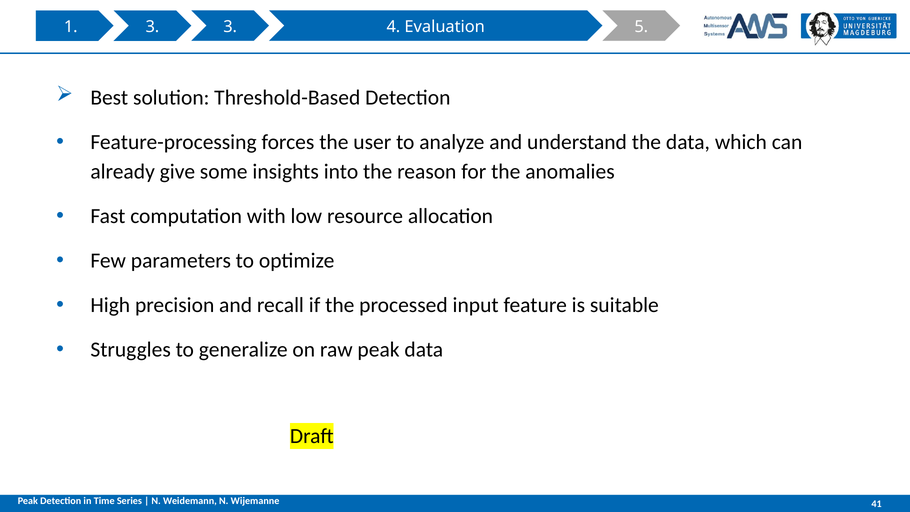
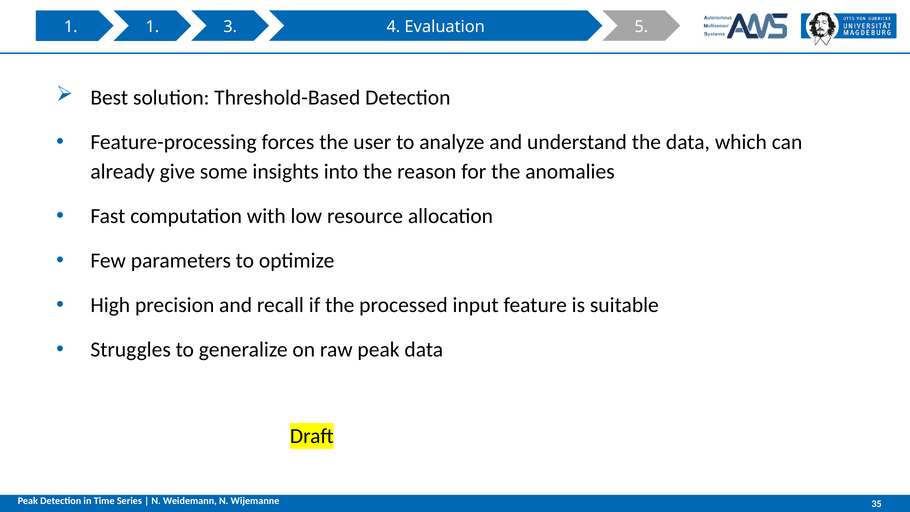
1 3: 3 -> 1 (152, 27)
41: 41 -> 35 (877, 504)
